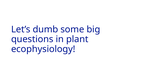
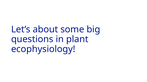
dumb: dumb -> about (45, 30)
